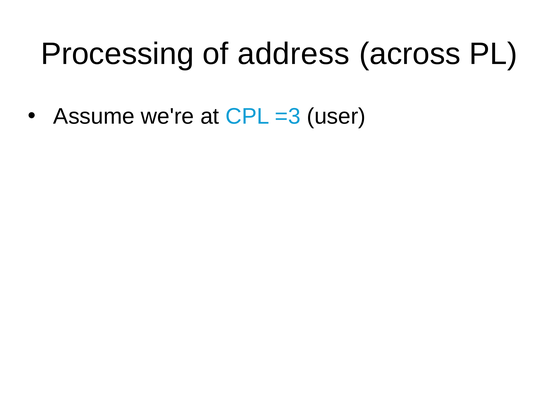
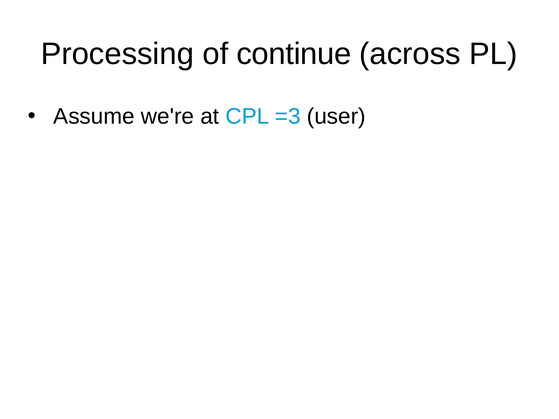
address: address -> continue (294, 54)
